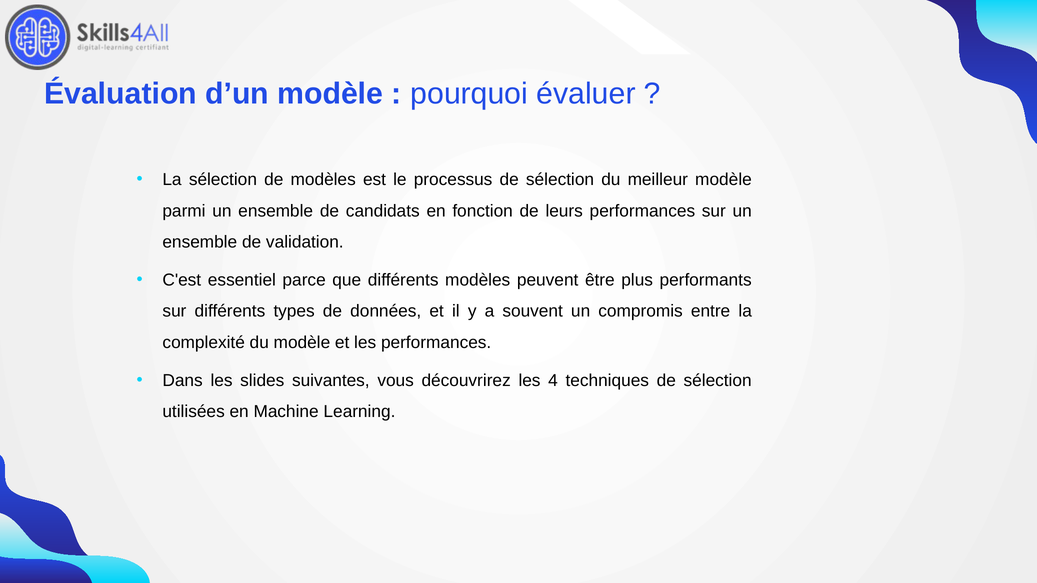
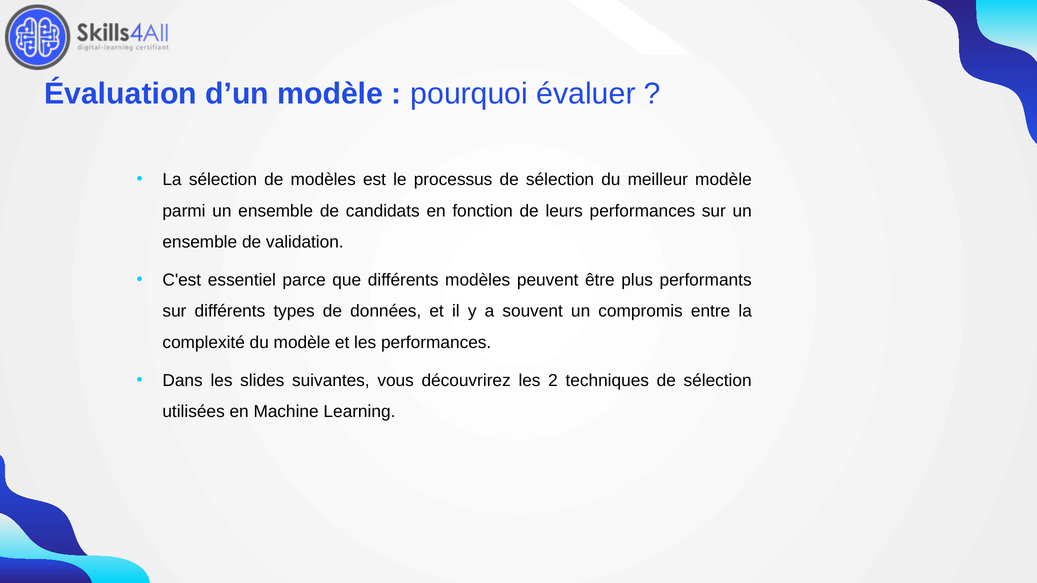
4: 4 -> 2 (553, 381)
